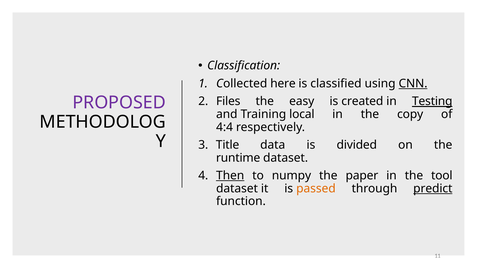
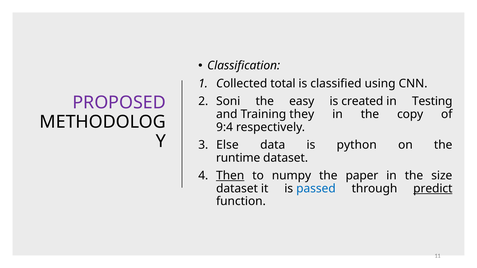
here: here -> total (283, 84)
CNN underline: present -> none (413, 84)
Files: Files -> Soni (228, 102)
Testing underline: present -> none (432, 102)
local: local -> they (302, 114)
4:4: 4:4 -> 9:4 (225, 127)
Title: Title -> Else (227, 145)
divided: divided -> python (357, 145)
tool: tool -> size (442, 176)
passed colour: orange -> blue (316, 189)
